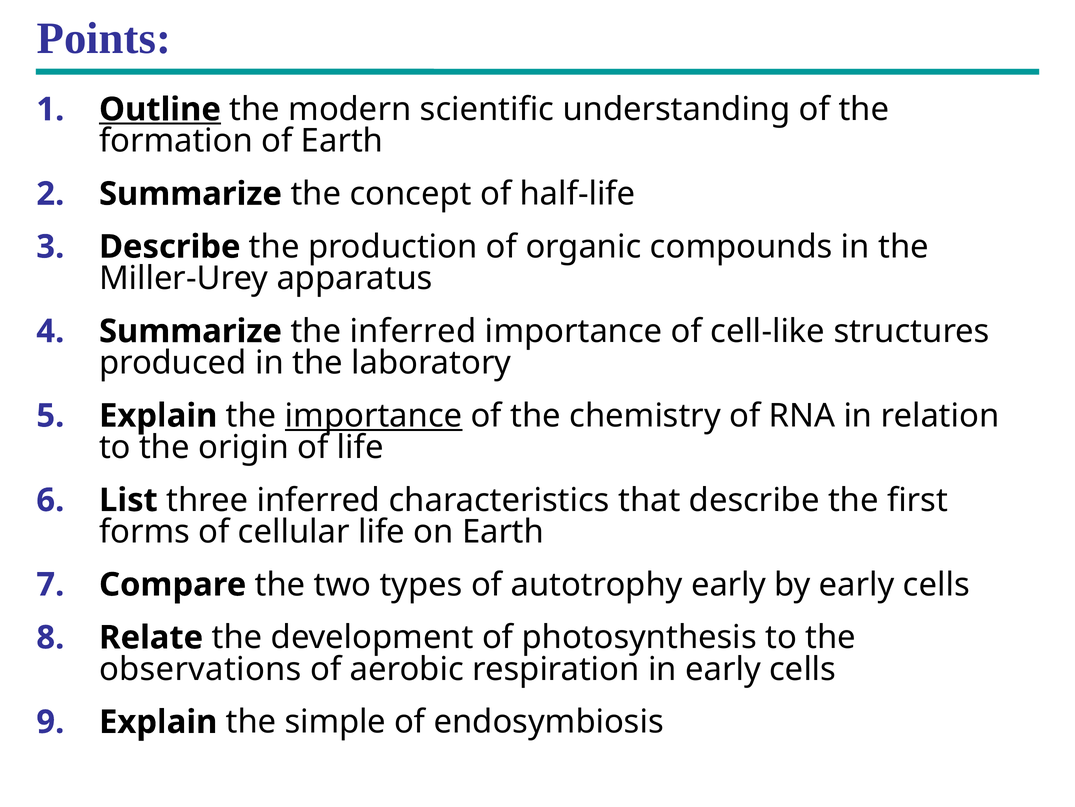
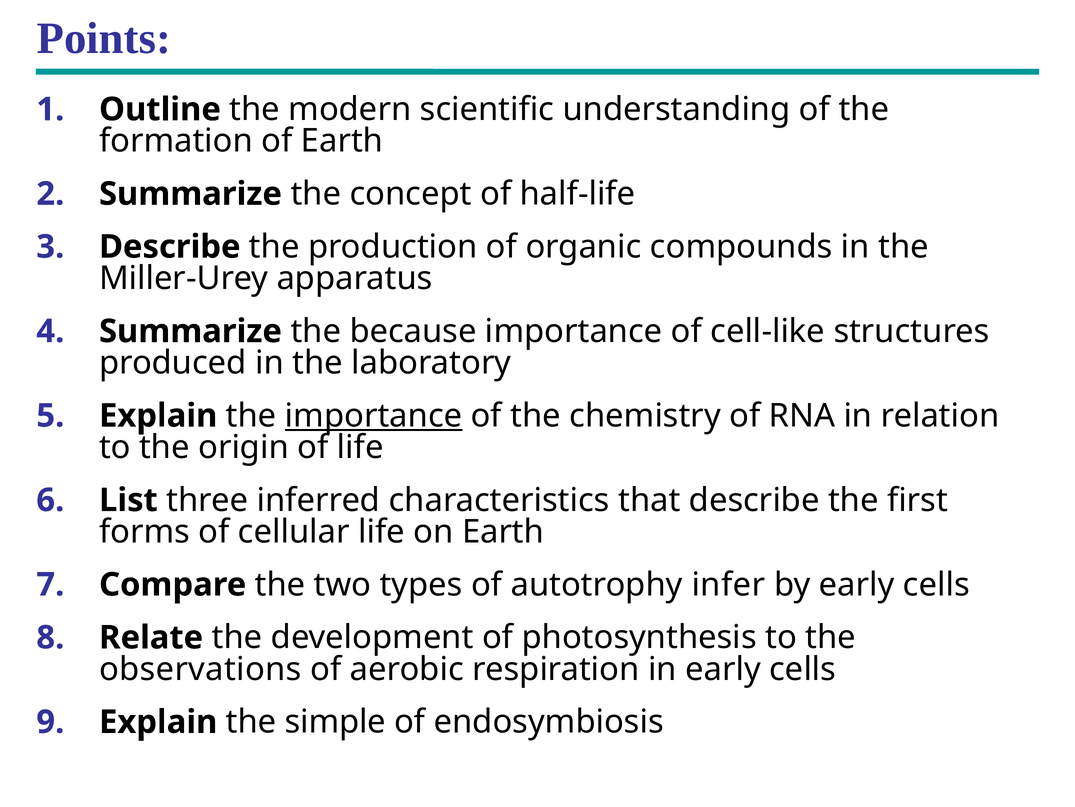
Outline underline: present -> none (160, 109)
the inferred: inferred -> because (413, 331)
autotrophy early: early -> infer (728, 584)
